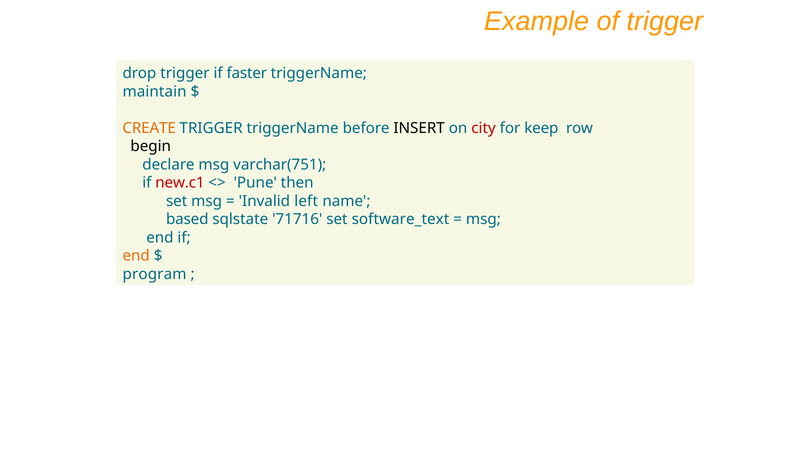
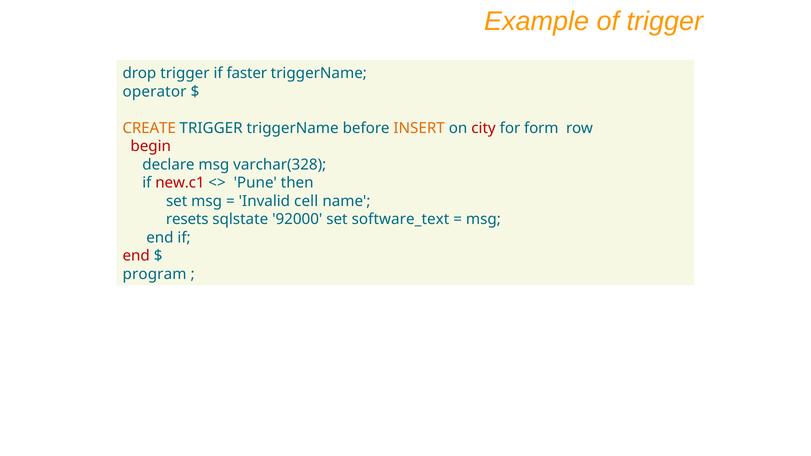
maintain: maintain -> operator (155, 92)
INSERT colour: black -> orange (419, 128)
keep: keep -> form (541, 128)
begin colour: black -> red (151, 146)
varchar(751: varchar(751 -> varchar(328 (280, 165)
left: left -> cell (306, 201)
based: based -> resets (187, 219)
71716: 71716 -> 92000 (297, 219)
end colour: orange -> red (136, 256)
